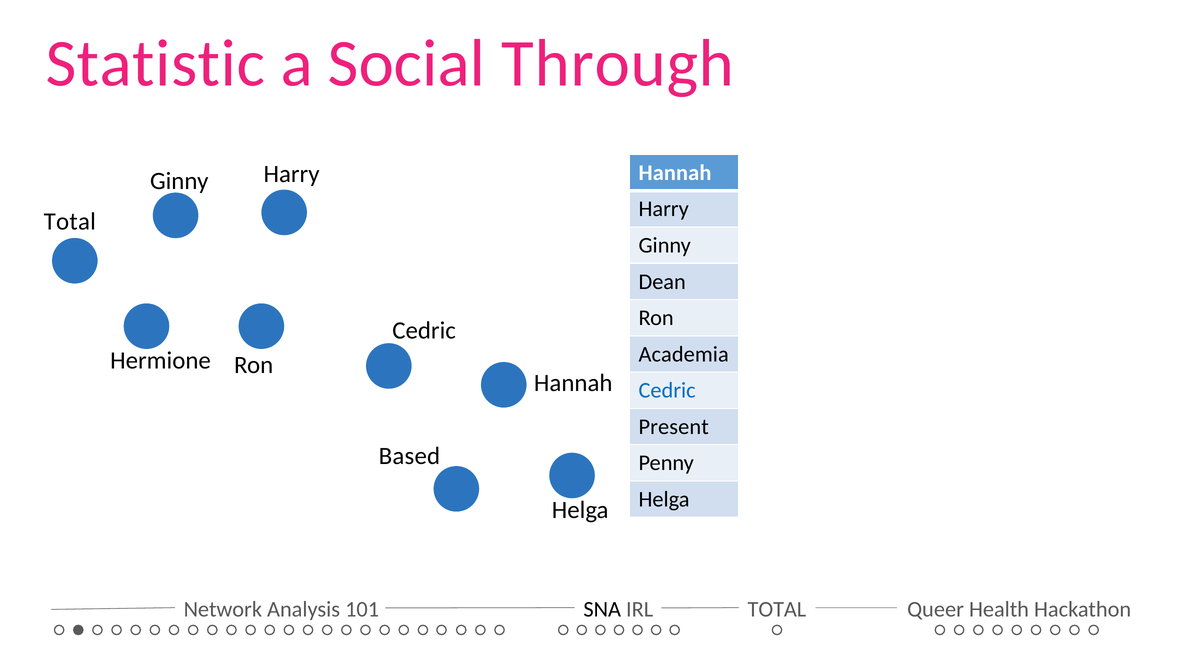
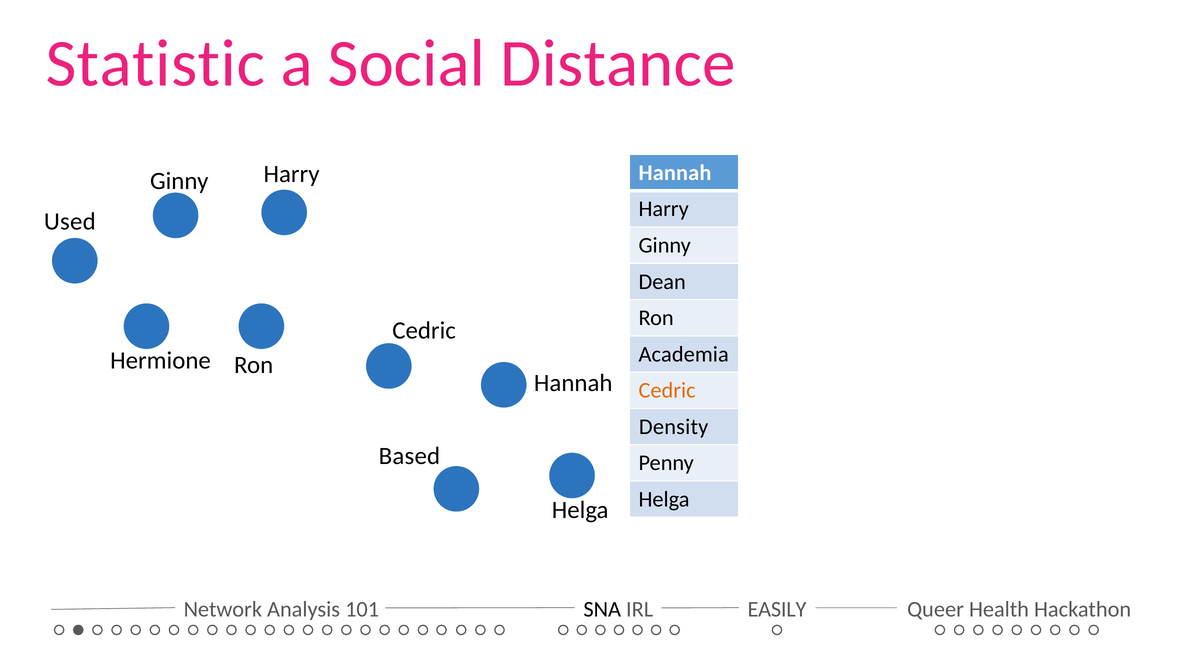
Through: Through -> Distance (618, 64)
Total: Total -> Used (70, 221)
Cedric colour: blue -> orange (667, 390)
Present: Present -> Density (674, 427)
IRL TOTAL: TOTAL -> EASILY (777, 609)
